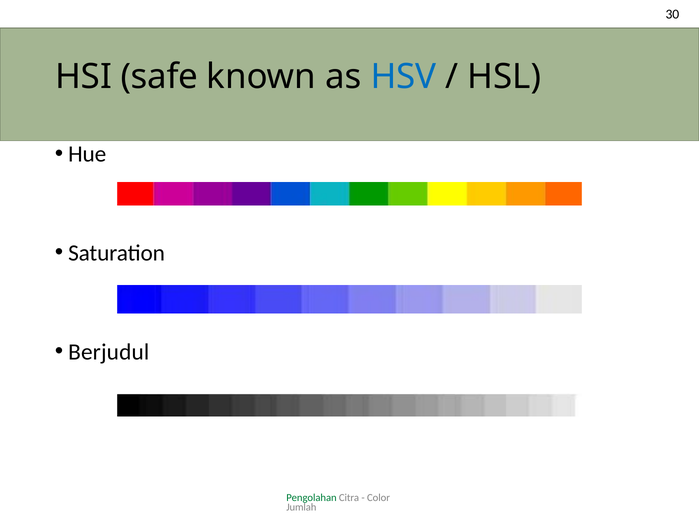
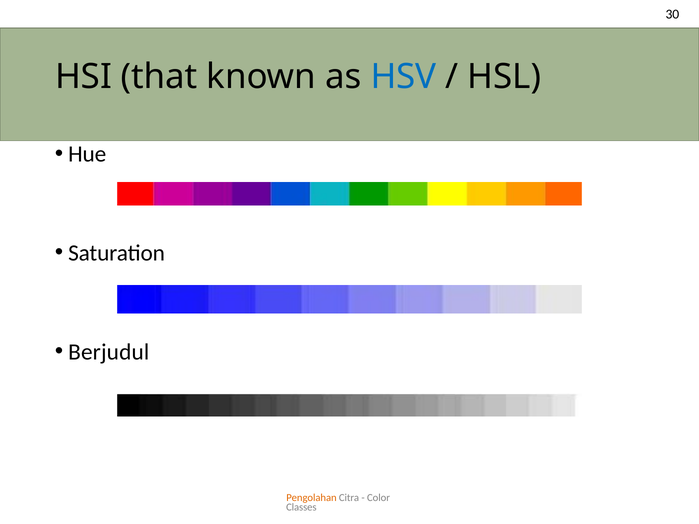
safe: safe -> that (159, 77)
Pengolahan colour: green -> orange (311, 498)
Jumlah: Jumlah -> Classes (301, 507)
